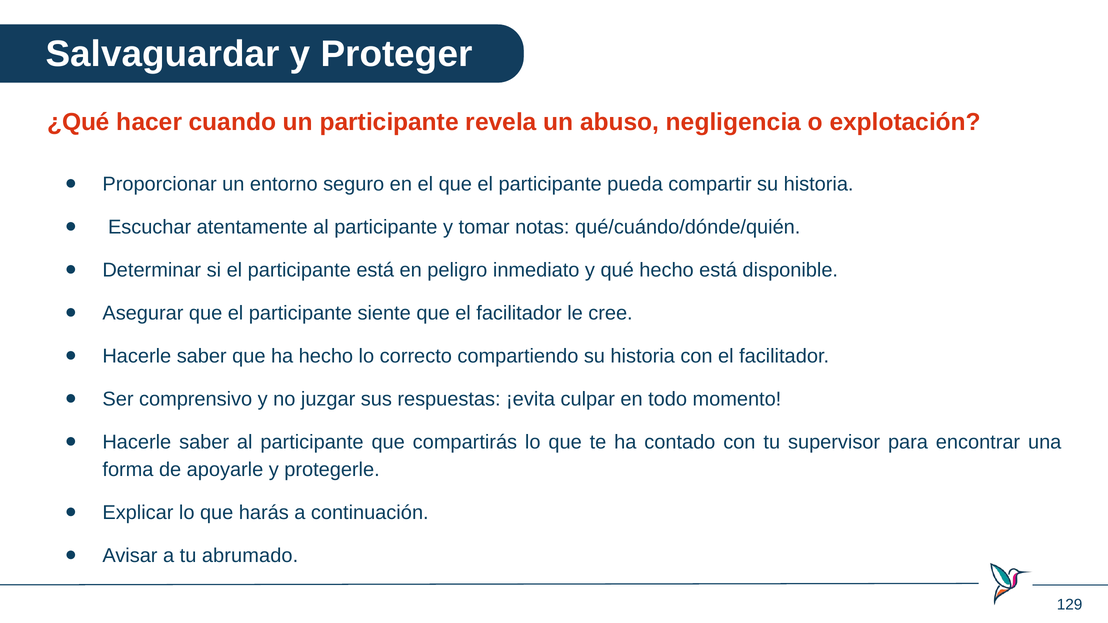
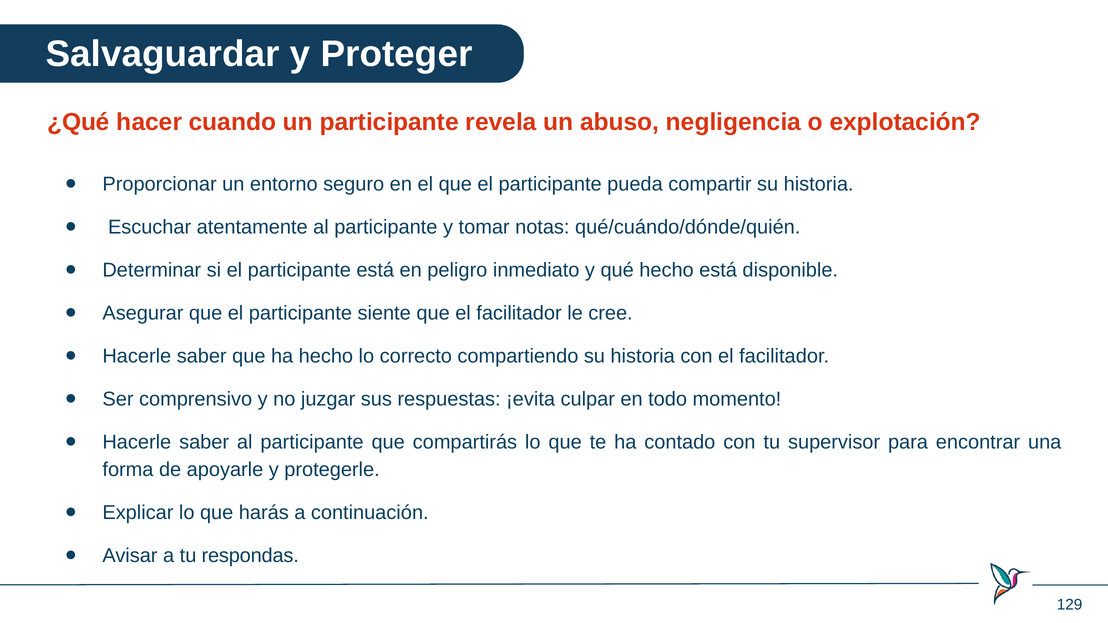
abrumado: abrumado -> respondas (250, 556)
